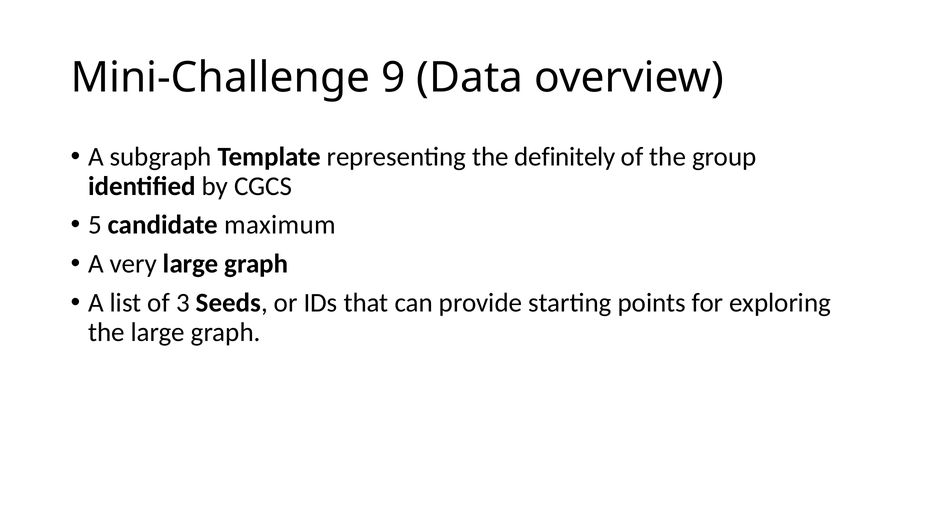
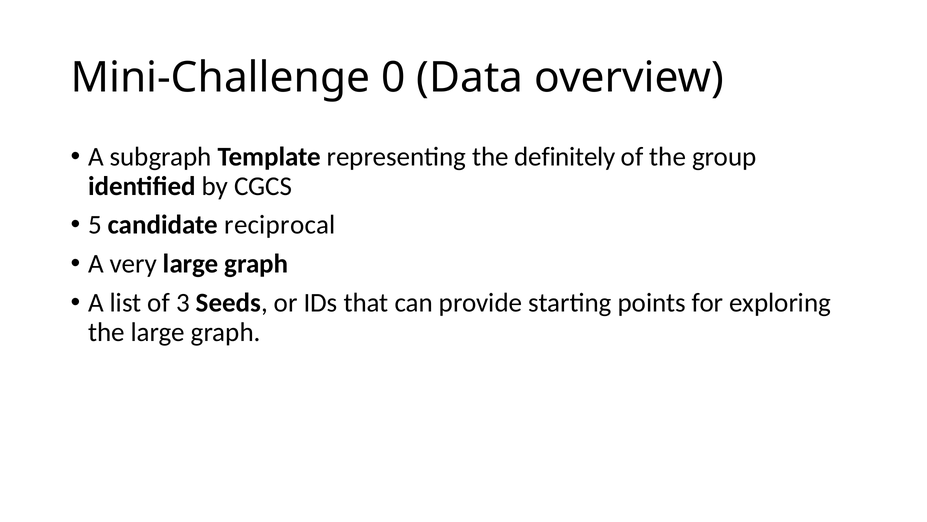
9: 9 -> 0 (393, 78)
maximum: maximum -> reciprocal (280, 225)
